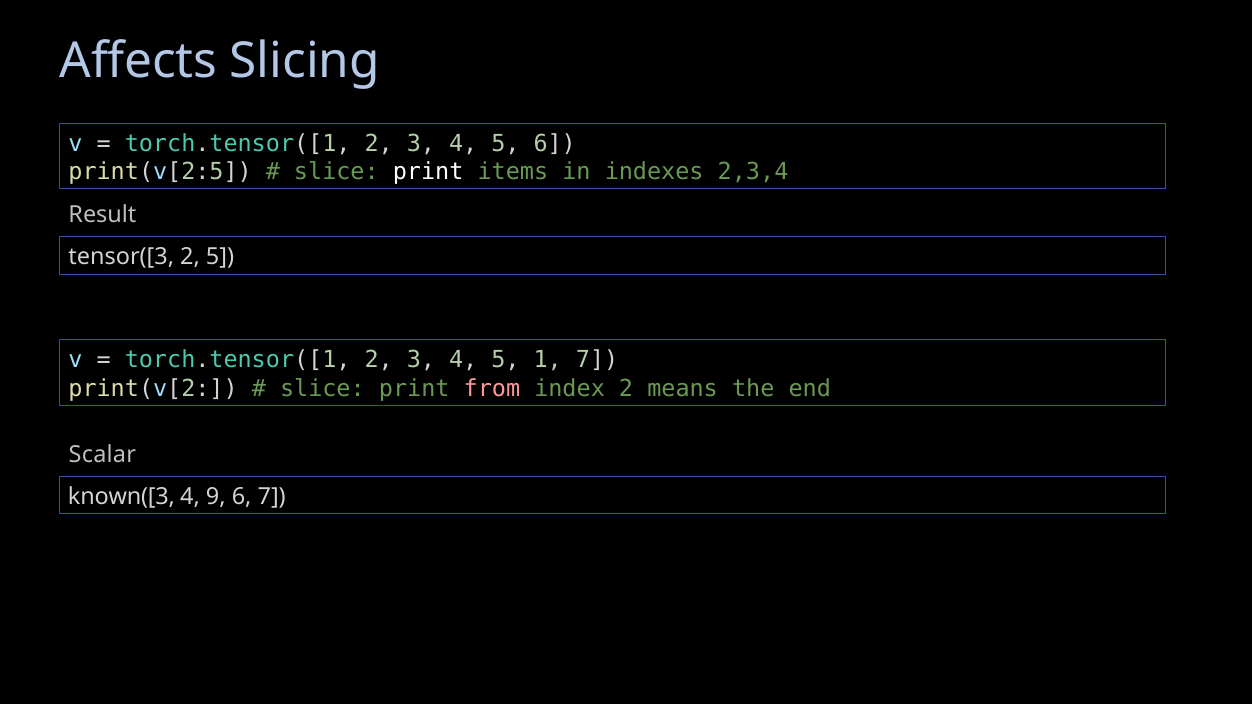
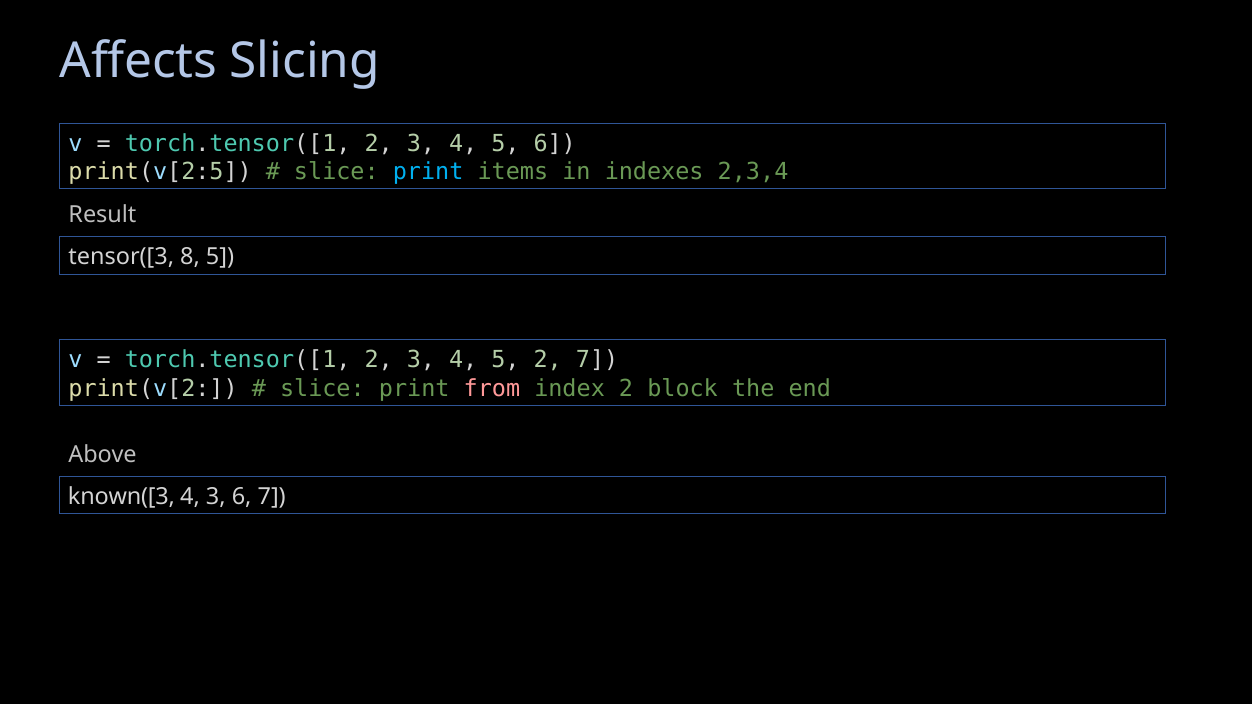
print colour: white -> light blue (428, 172)
tensor([3 2: 2 -> 8 (190, 257)
5 1: 1 -> 2 (548, 360)
means: means -> block (683, 388)
Scalar: Scalar -> Above (103, 455)
4 9: 9 -> 3 (216, 497)
